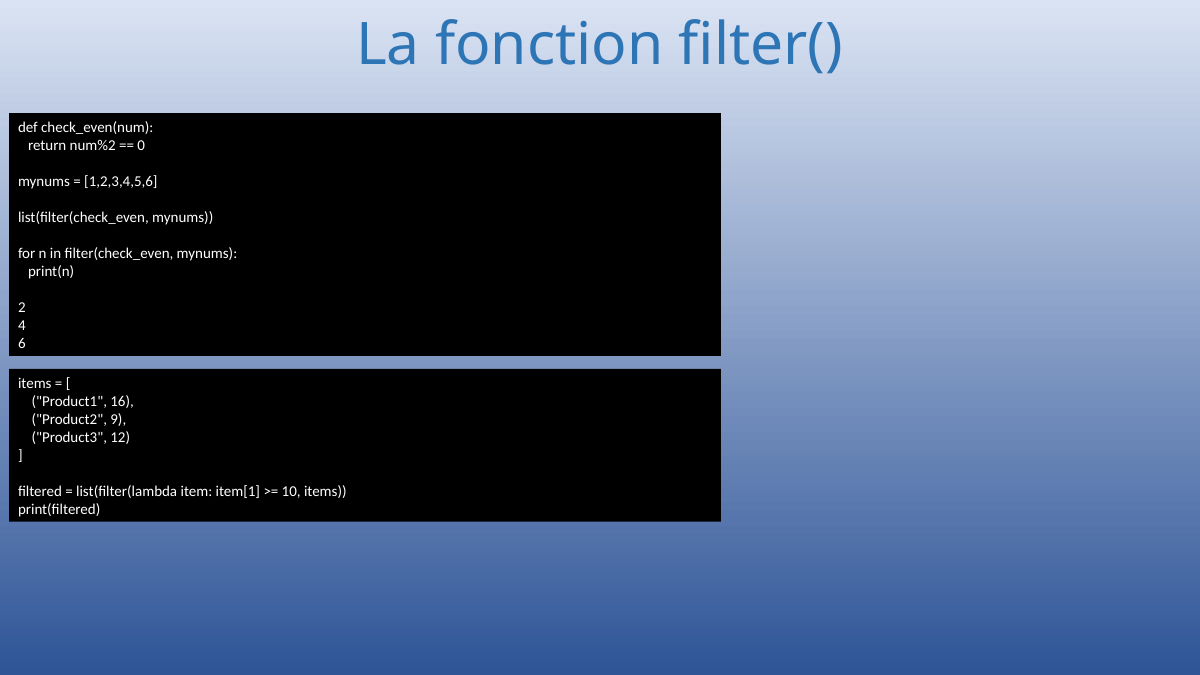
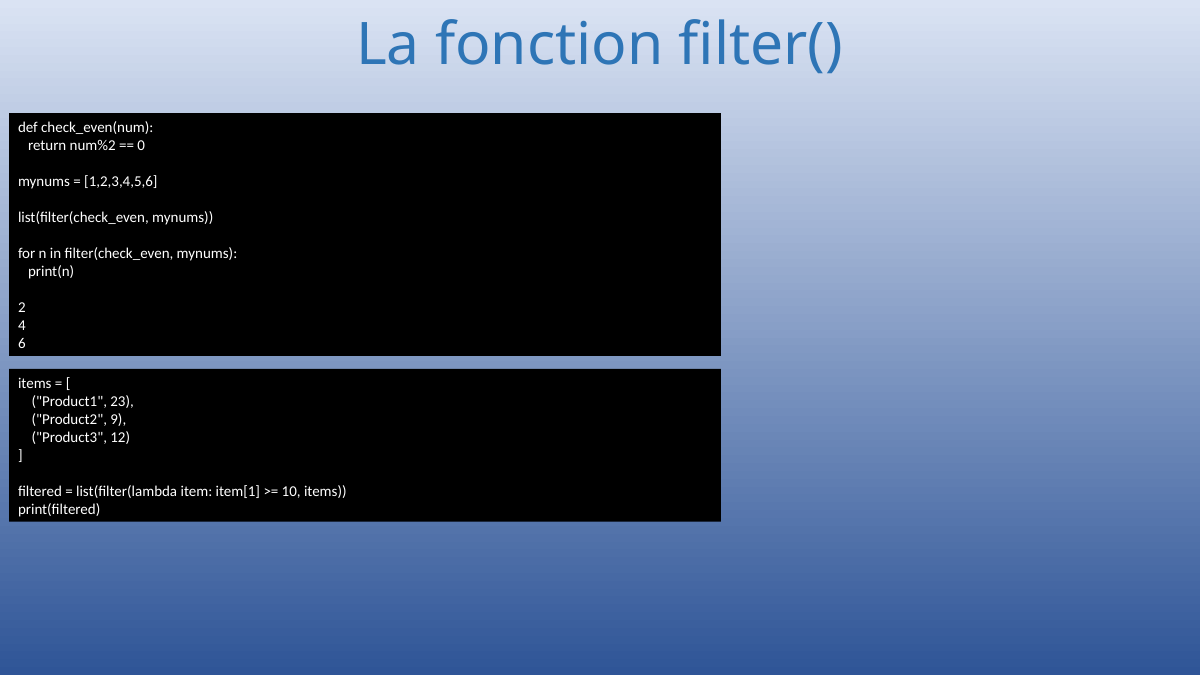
16: 16 -> 23 (122, 401)
